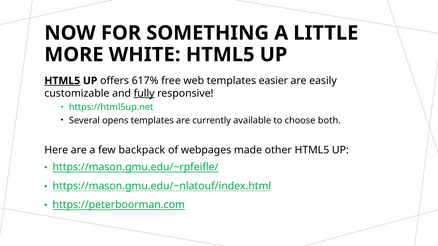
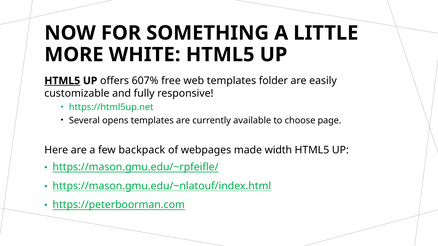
617%: 617% -> 607% (145, 81)
easier: easier -> folder (273, 81)
fully underline: present -> none (144, 93)
both: both -> page (329, 121)
other: other -> width (278, 150)
